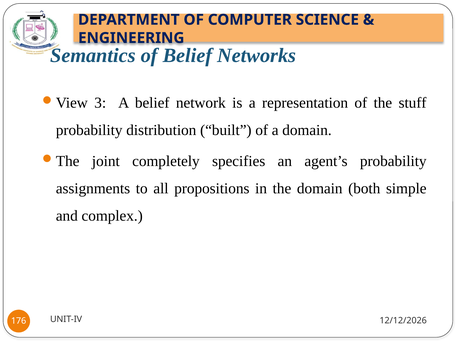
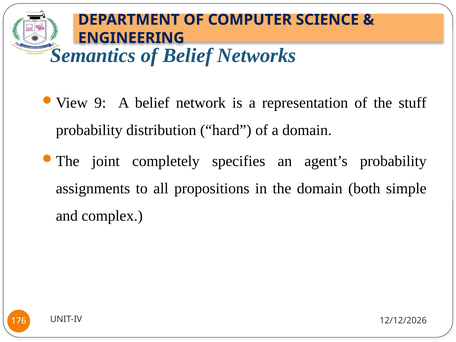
3: 3 -> 9 (100, 103)
built: built -> hard (226, 130)
